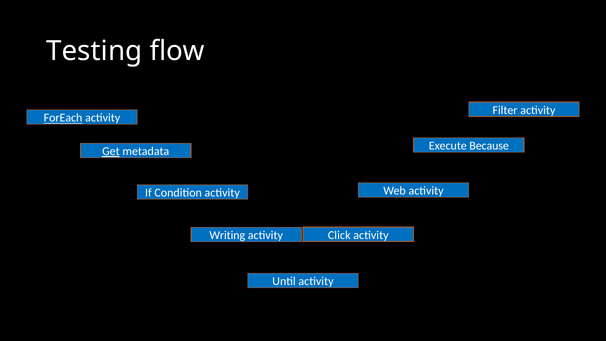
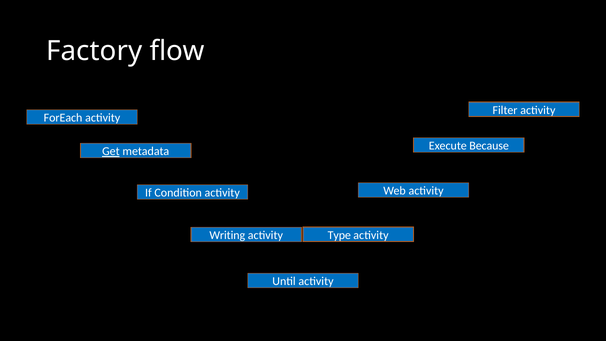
Testing: Testing -> Factory (94, 51)
ForEach underline: present -> none (63, 118)
Click: Click -> Type (339, 235)
